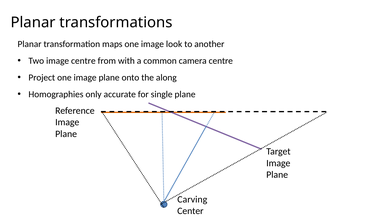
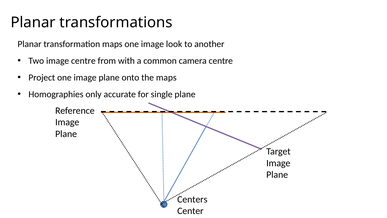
the along: along -> maps (166, 77)
Carving: Carving -> Centers (192, 199)
